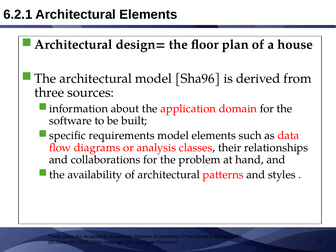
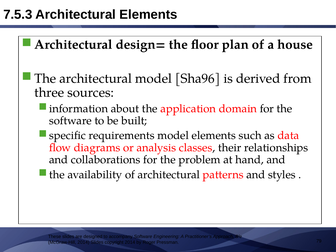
6.2.1: 6.2.1 -> 7.5.3 (18, 15)
